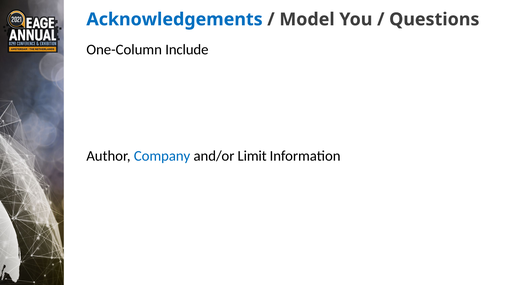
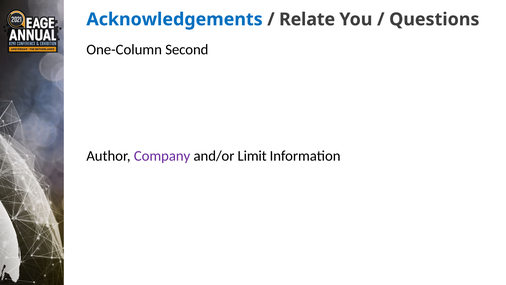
Model: Model -> Relate (307, 19)
Include: Include -> Second (187, 50)
Company colour: blue -> purple (162, 156)
